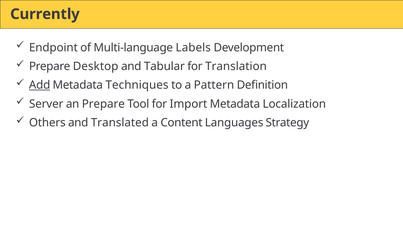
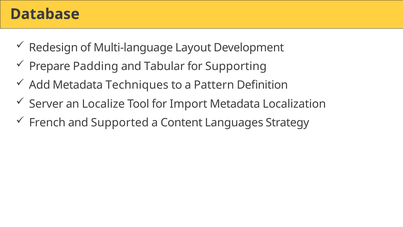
Currently: Currently -> Database (45, 14)
Endpoint: Endpoint -> Redesign (53, 48)
Labels: Labels -> Layout (193, 48)
Desktop: Desktop -> Padding (96, 66)
Translation: Translation -> Supporting (236, 66)
Add underline: present -> none (40, 85)
an Prepare: Prepare -> Localize (103, 104)
Others: Others -> French (47, 123)
Translated: Translated -> Supported (120, 123)
